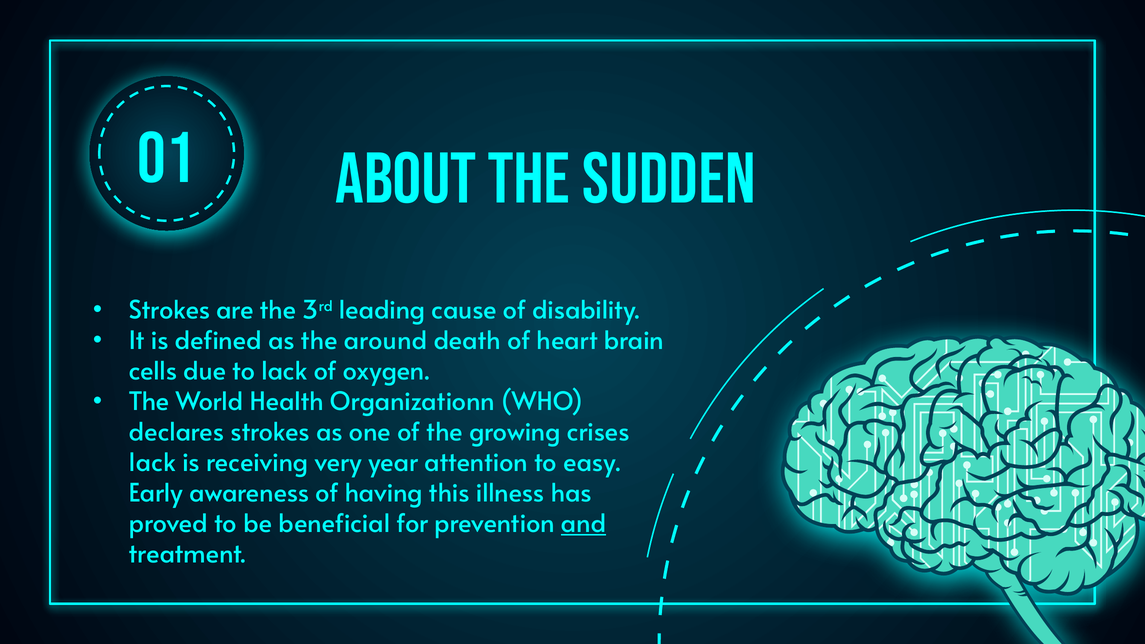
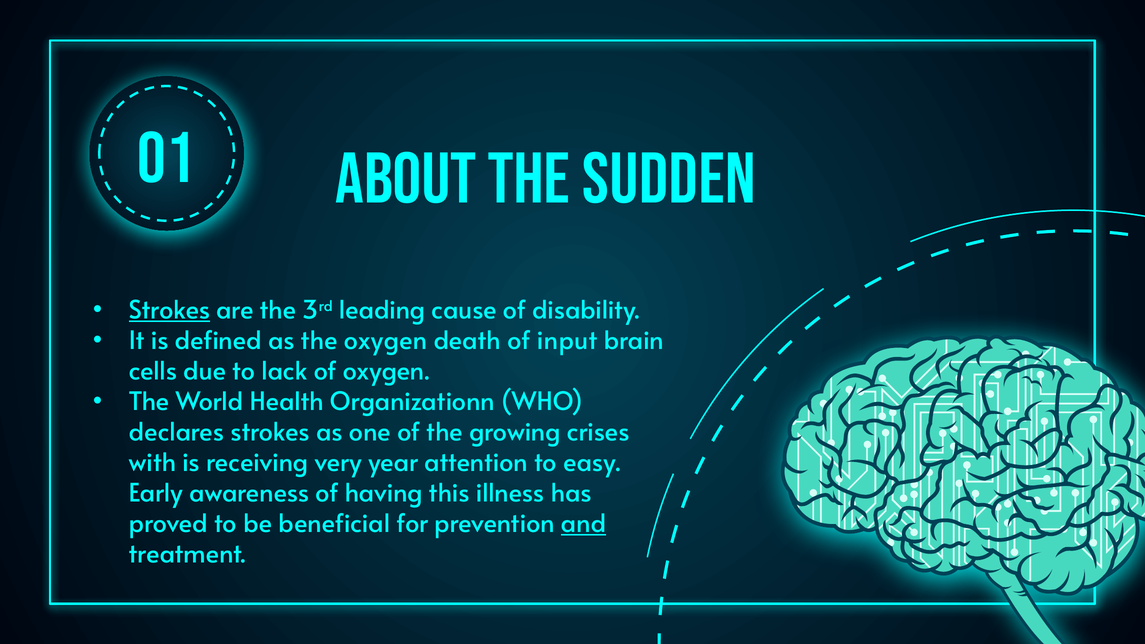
Strokes underline: none -> present (170, 310)
the around: around -> oxygen (385, 341)
heart: heart -> input (567, 341)
lack: lack -> with (153, 463)
